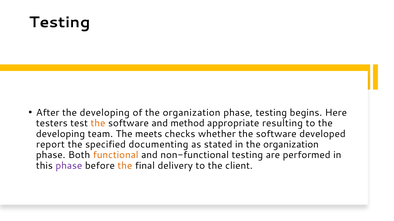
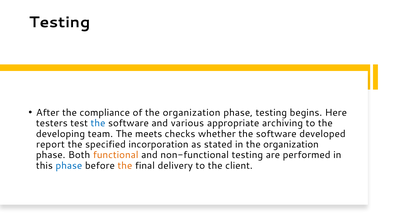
After the developing: developing -> compliance (105, 113)
the colour: orange -> blue (98, 124)
method: method -> various (187, 124)
resulting: resulting -> archiving (283, 124)
documenting: documenting -> incorporation (159, 145)
phase colour: purple -> blue (69, 166)
